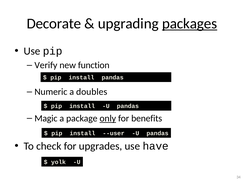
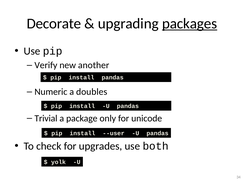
function: function -> another (94, 65)
Magic: Magic -> Trivial (46, 118)
only underline: present -> none (108, 118)
benefits: benefits -> unicode (147, 118)
have: have -> both (156, 146)
